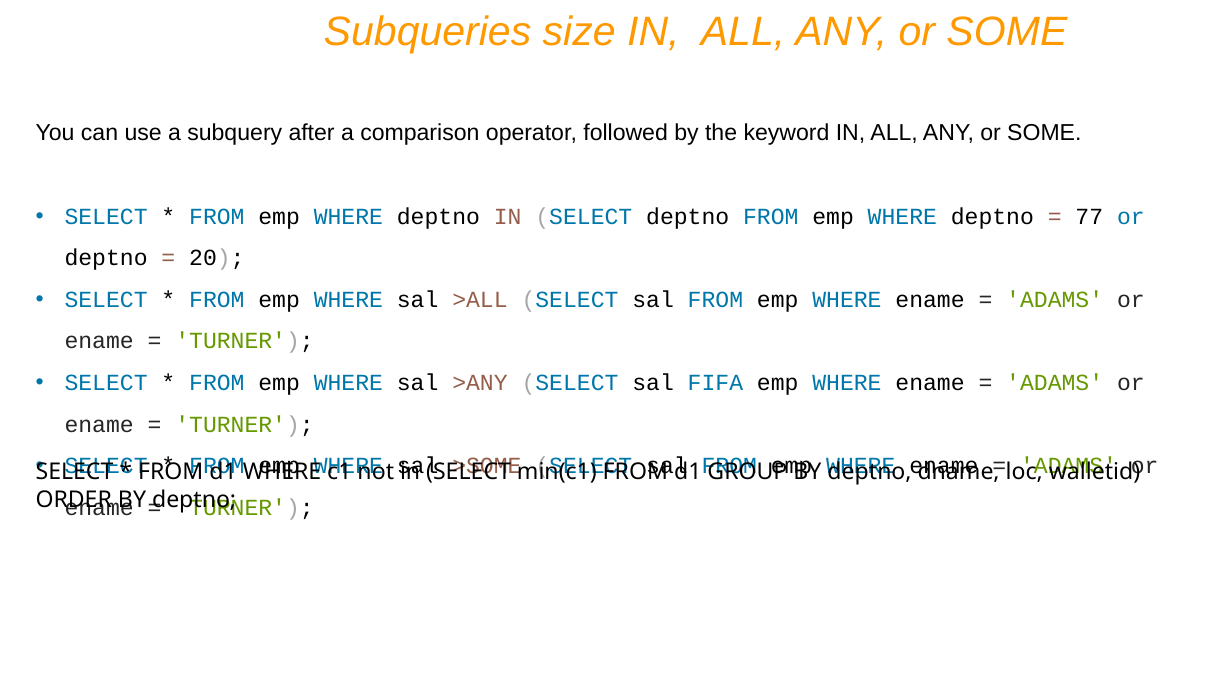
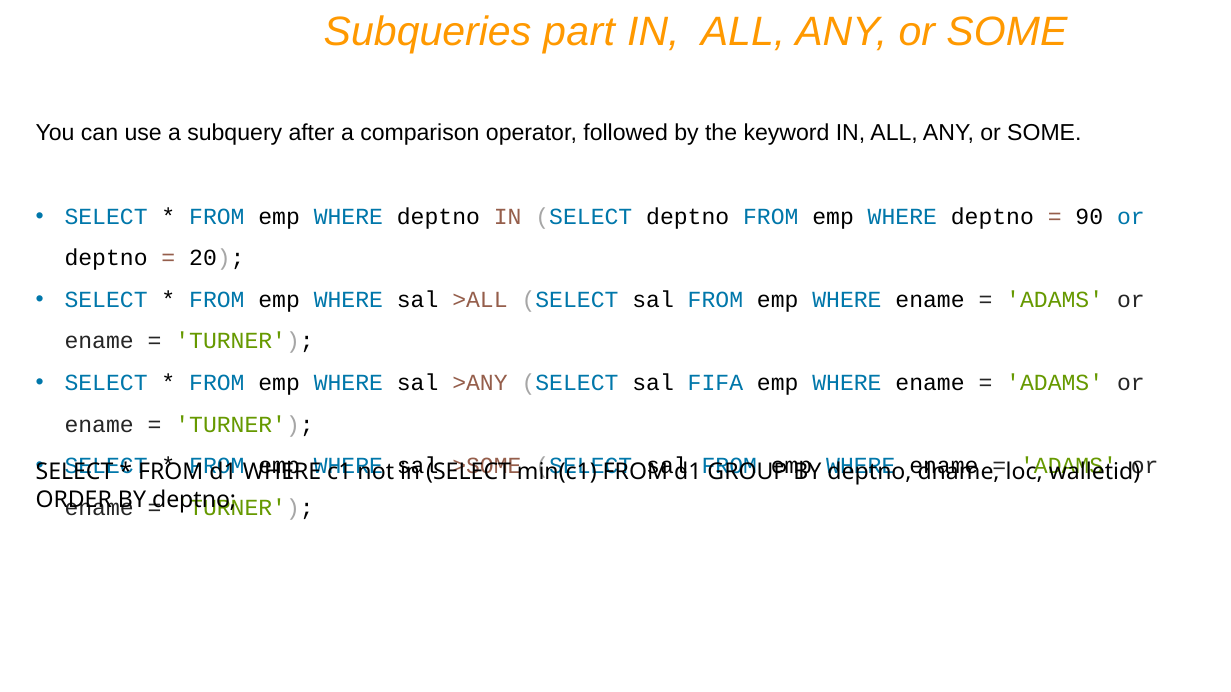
size: size -> part (579, 32)
77: 77 -> 90 (1089, 217)
